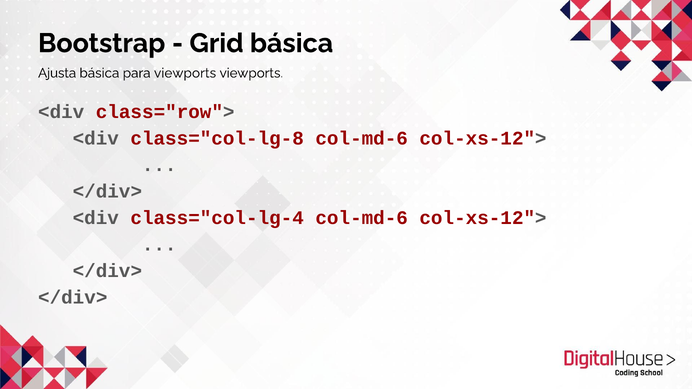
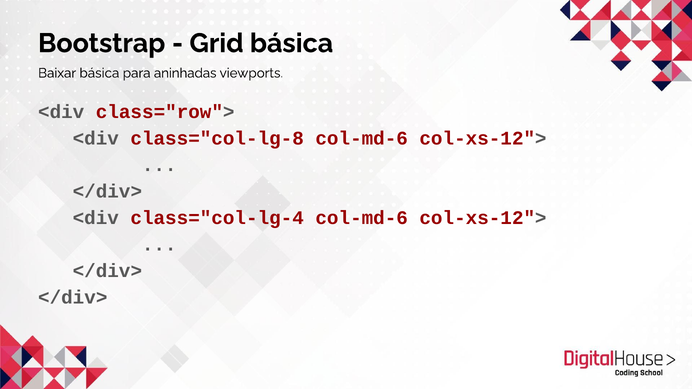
Ajusta: Ajusta -> Baixar (57, 73)
para viewports: viewports -> aninhadas (185, 73)
